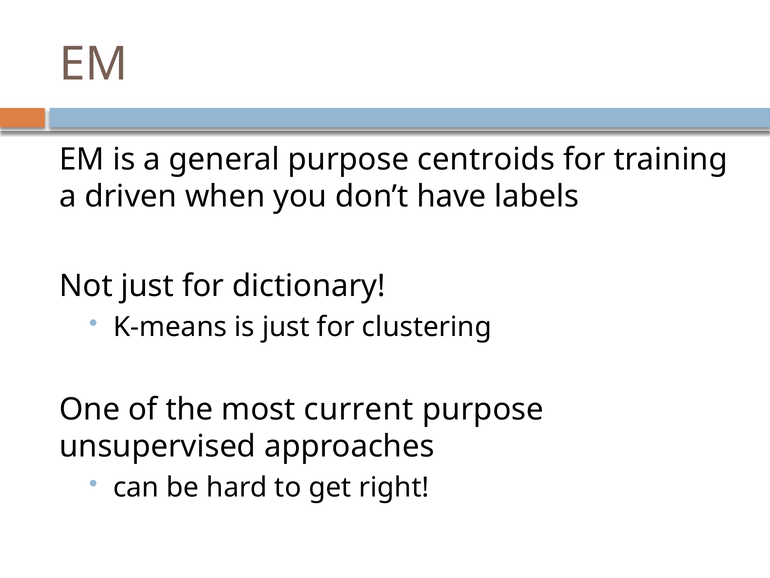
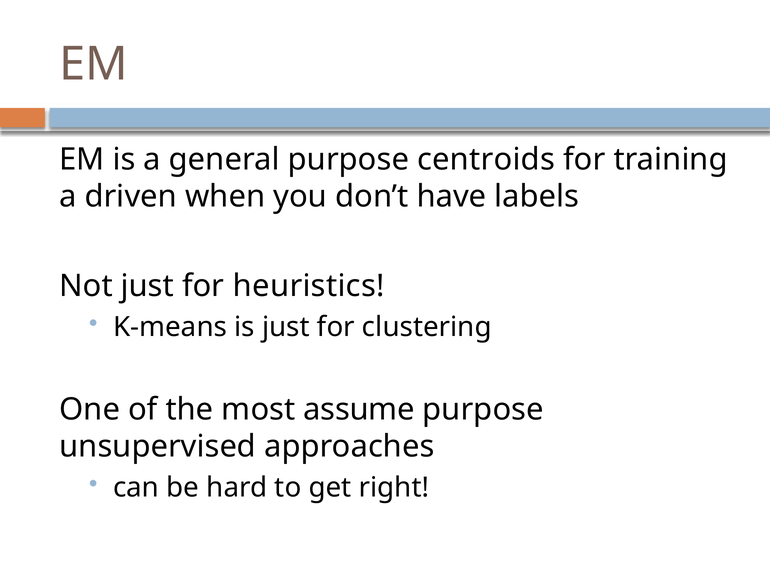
dictionary: dictionary -> heuristics (309, 286)
current: current -> assume (359, 409)
